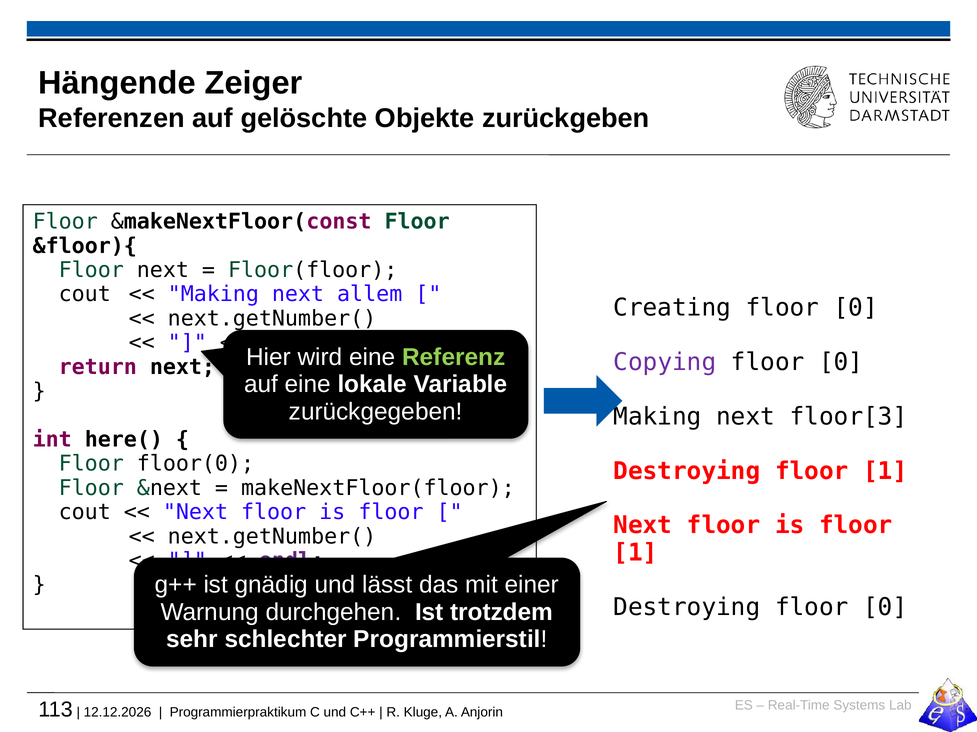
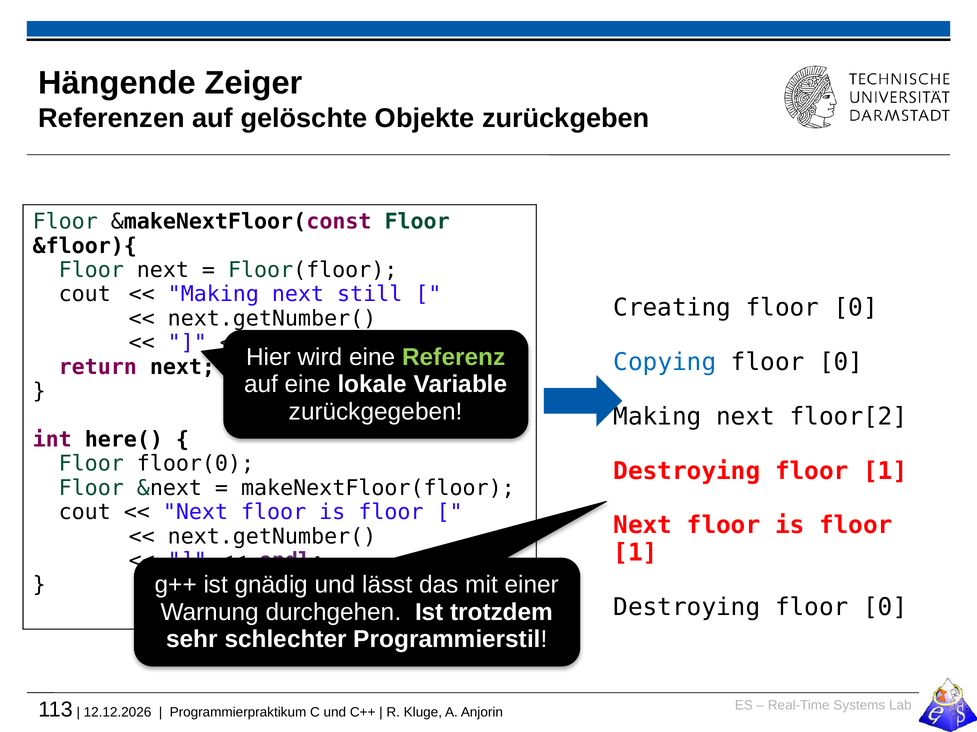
allem: allem -> still (370, 295)
Copying colour: purple -> blue (665, 362)
floor[3: floor[3 -> floor[2 (849, 417)
